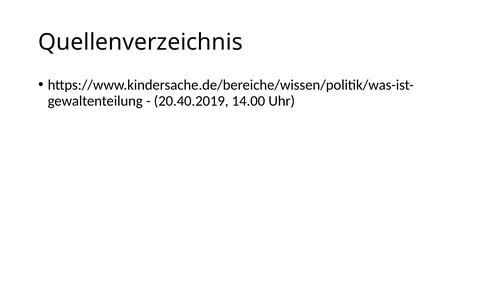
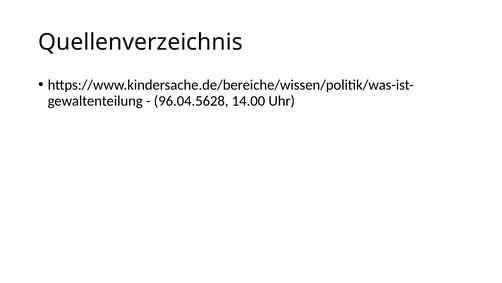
20.40.2019: 20.40.2019 -> 96.04.5628 (191, 101)
